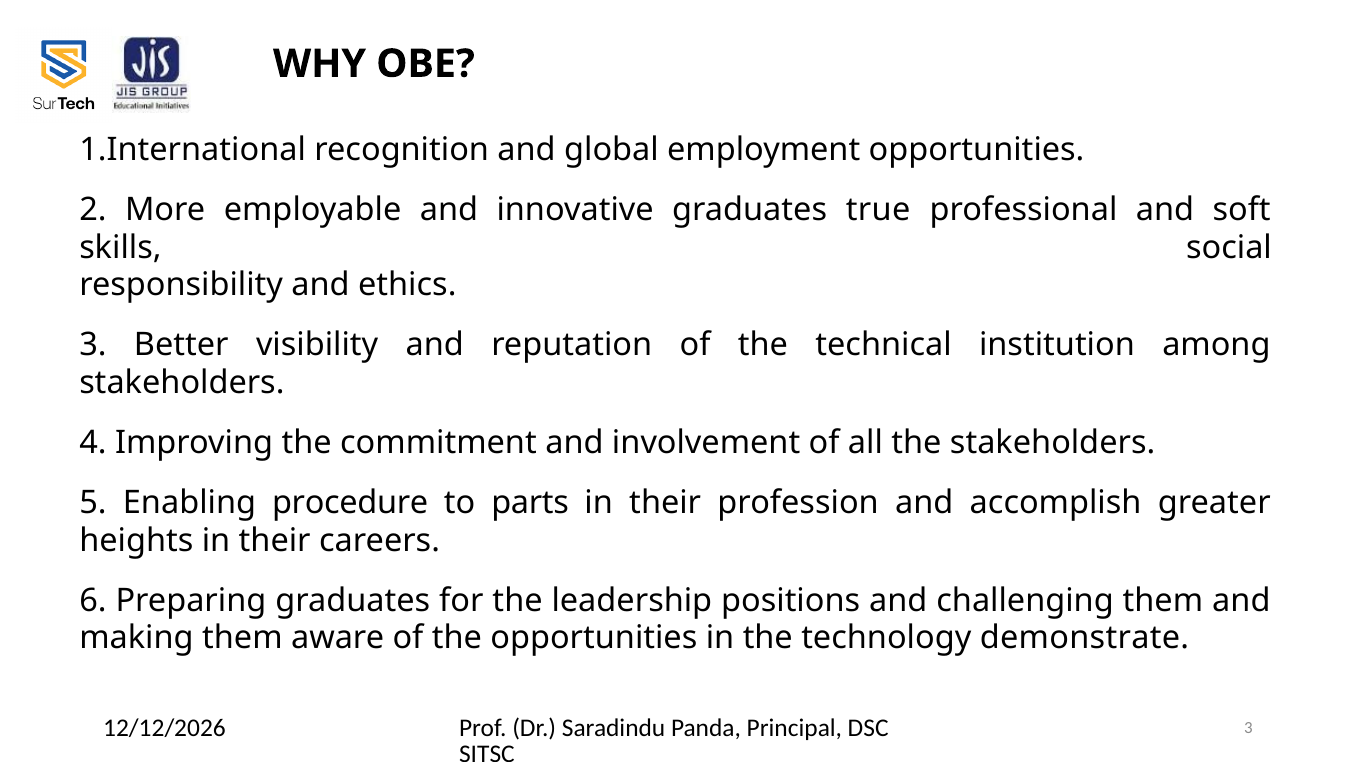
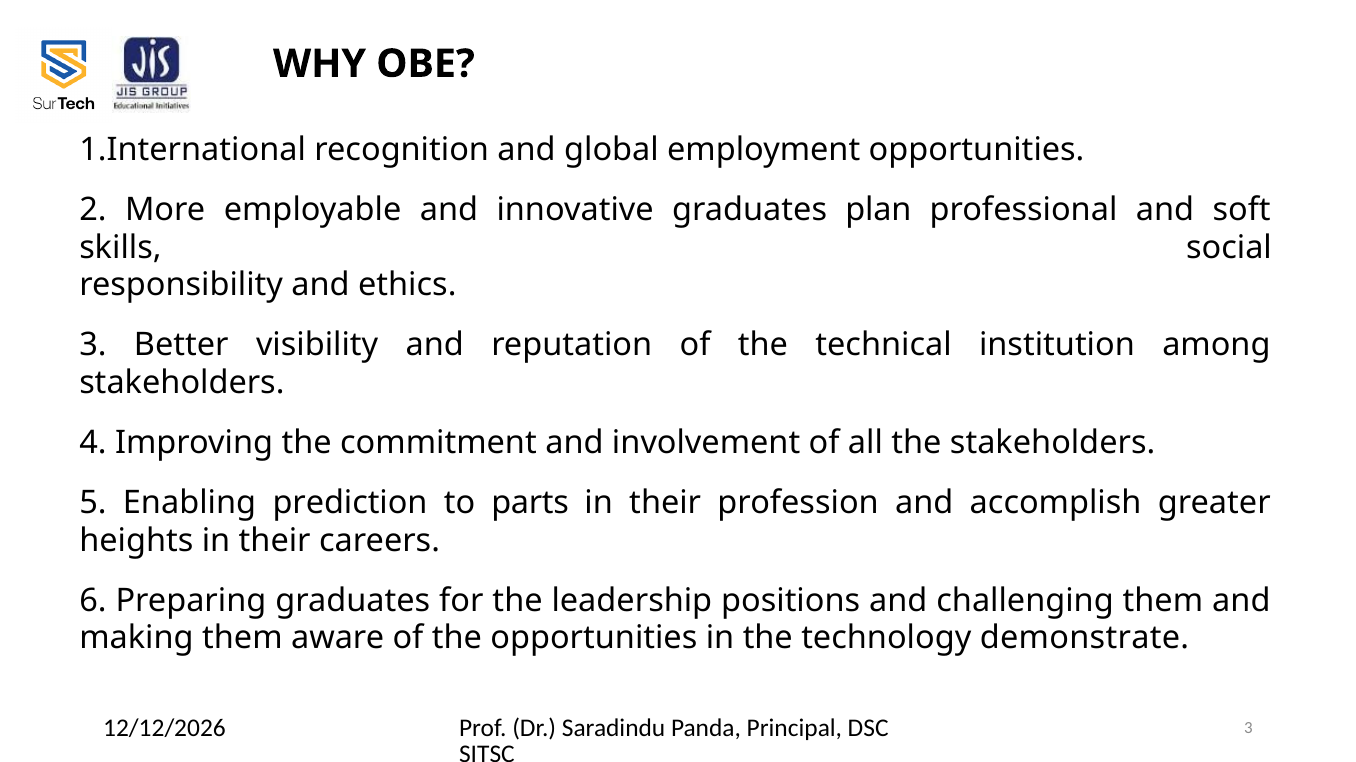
true: true -> plan (878, 210)
procedure: procedure -> prediction (350, 503)
